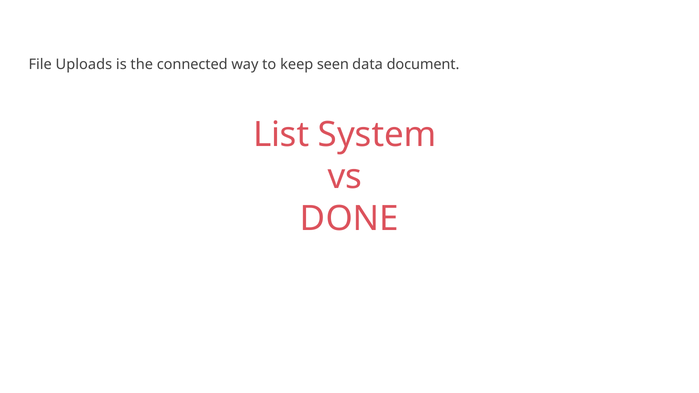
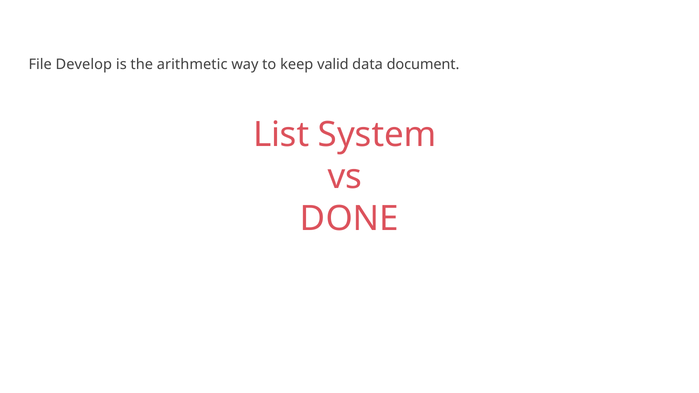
Uploads: Uploads -> Develop (84, 64)
connected: connected -> arithmetic (192, 64)
seen: seen -> valid (333, 64)
